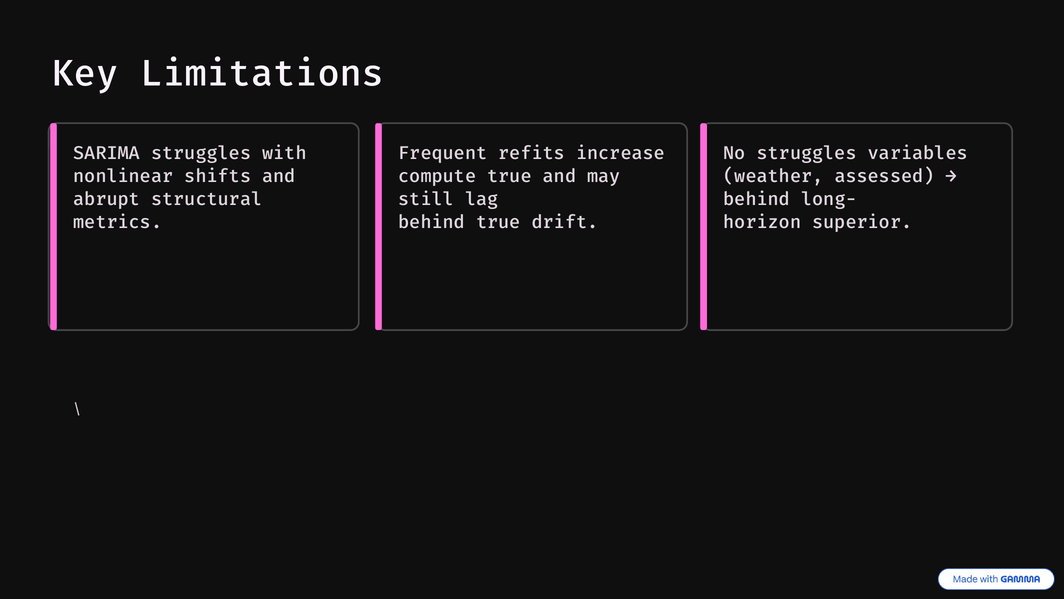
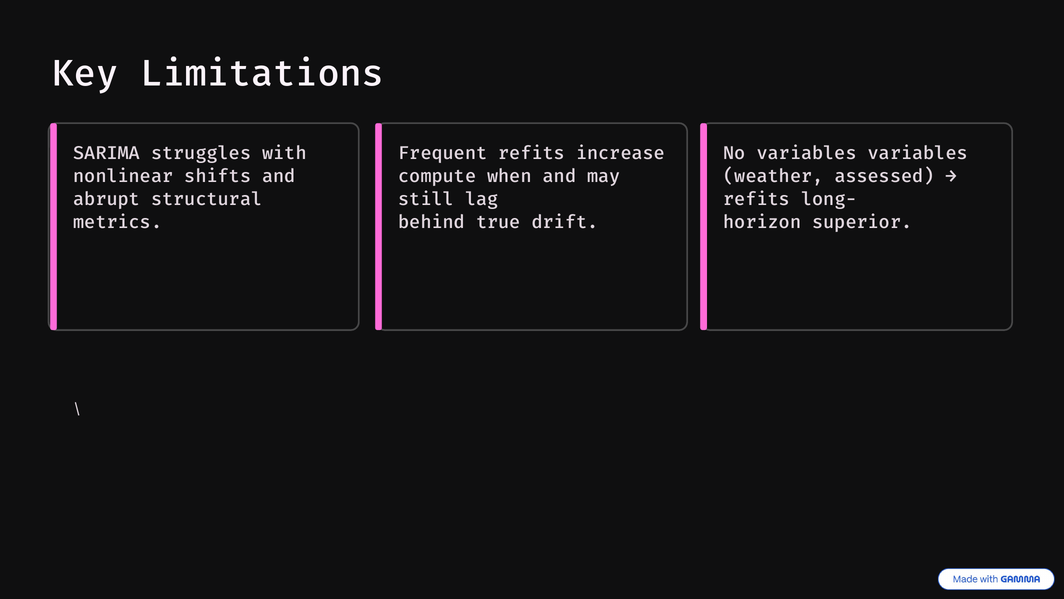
No struggles: struggles -> variables (807, 153)
compute true: true -> when (509, 176)
behind: behind -> refits (757, 199)
